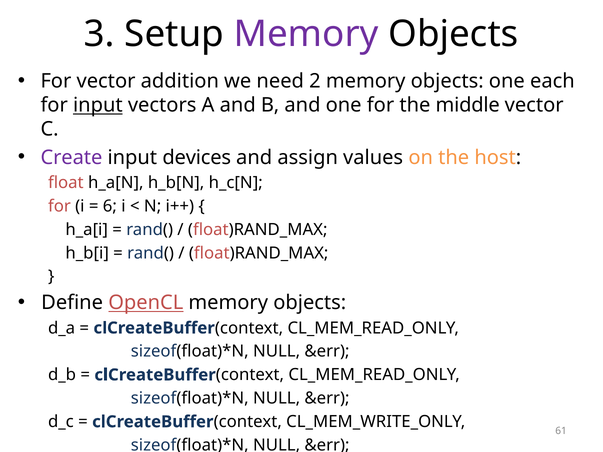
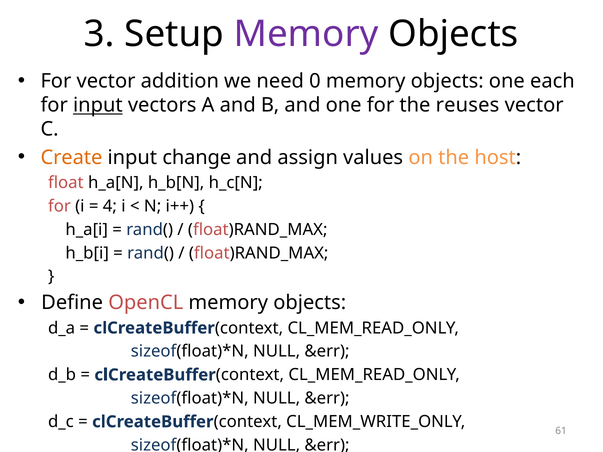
2: 2 -> 0 (315, 81)
middle: middle -> reuses (467, 105)
Create colour: purple -> orange (71, 158)
devices: devices -> change (197, 158)
6: 6 -> 4 (110, 206)
OpenCL underline: present -> none (146, 303)
